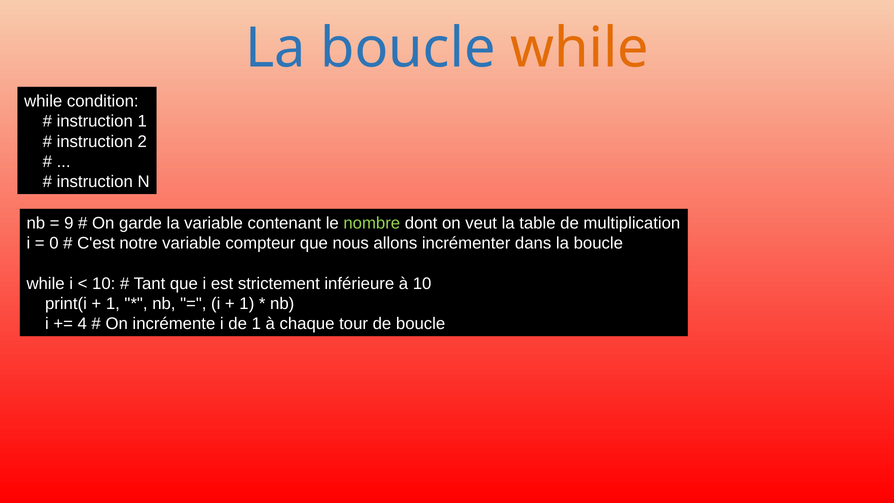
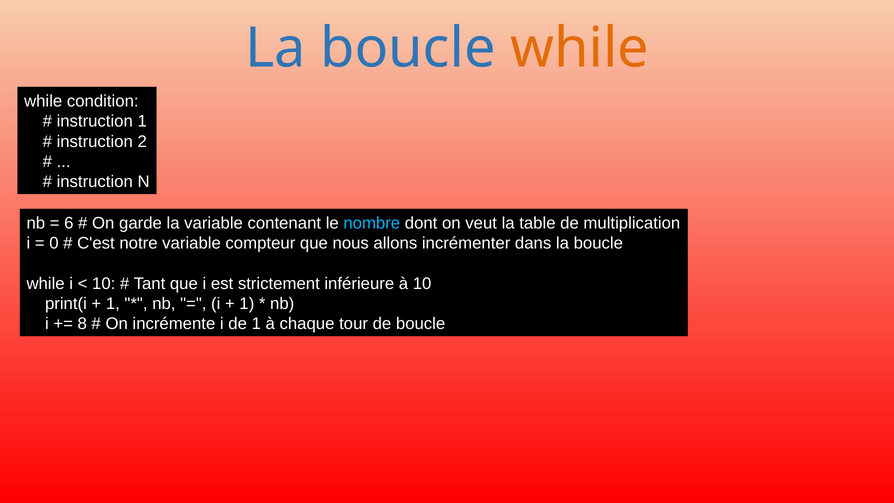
9: 9 -> 6 (69, 223)
nombre colour: light green -> light blue (372, 223)
4: 4 -> 8 (82, 324)
